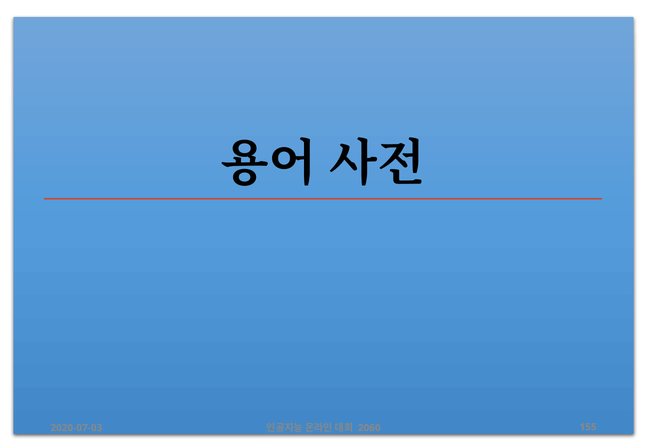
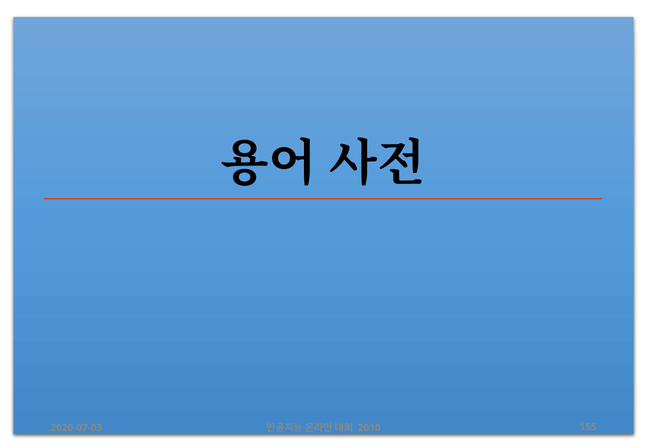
2060: 2060 -> 2010 (369, 428)
